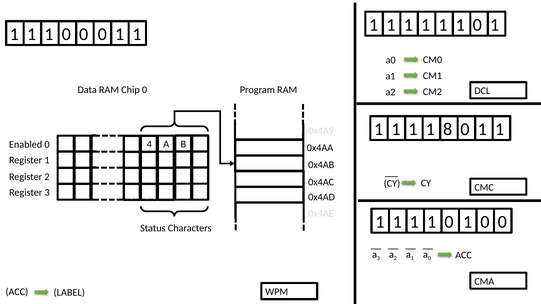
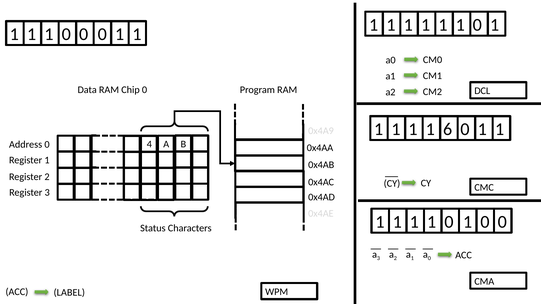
8: 8 -> 6 (448, 129)
Enabled: Enabled -> Address (26, 144)
